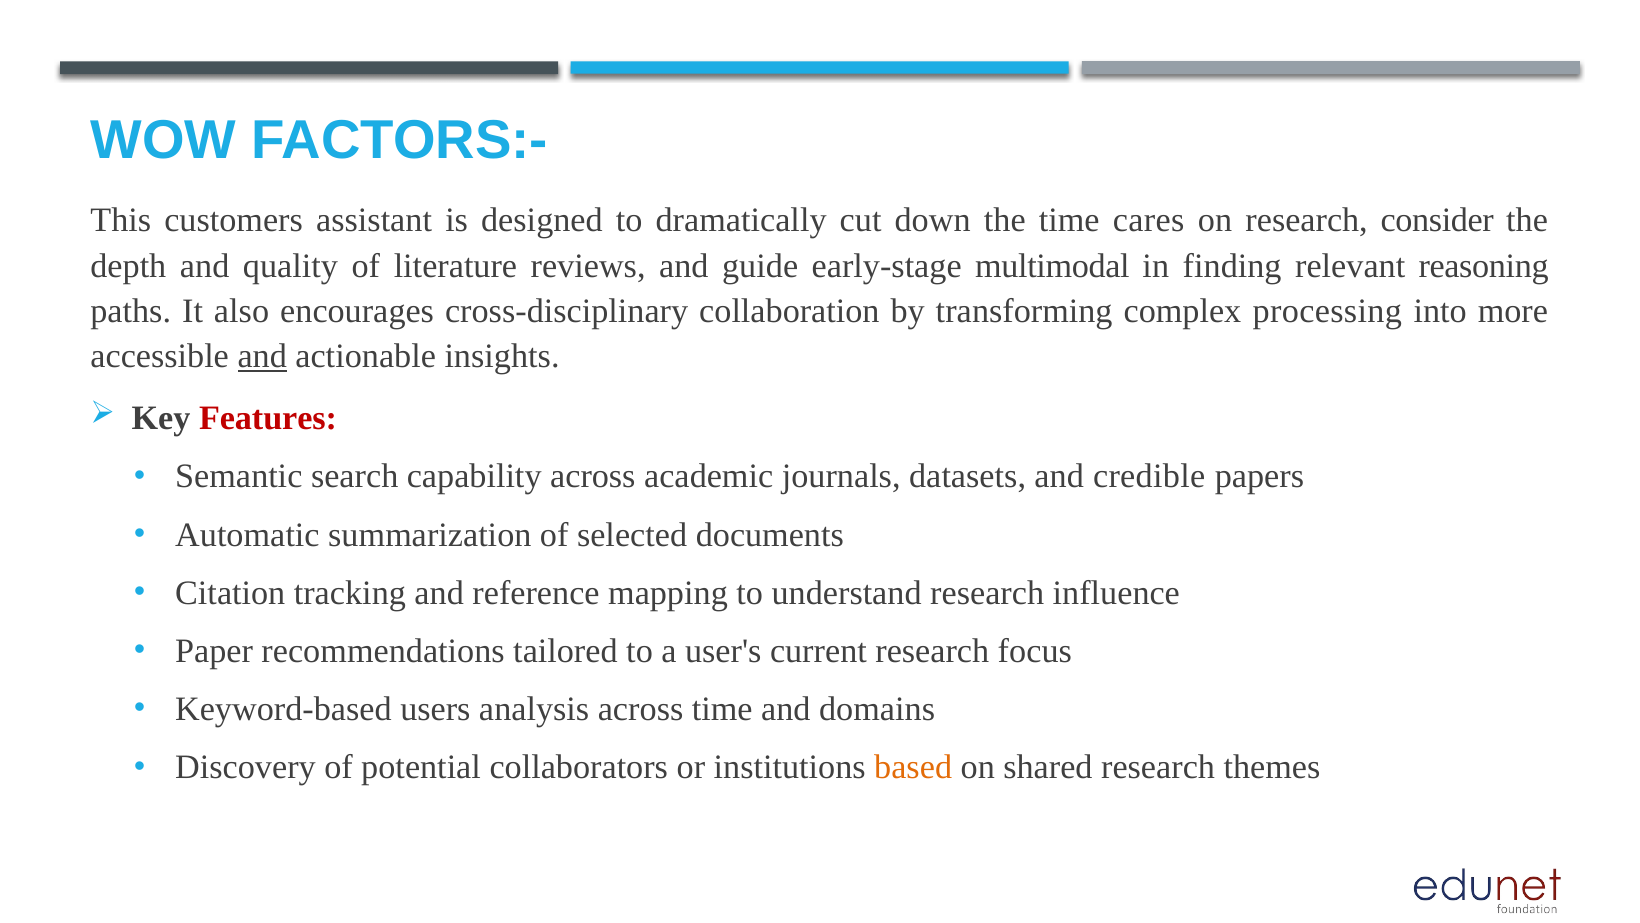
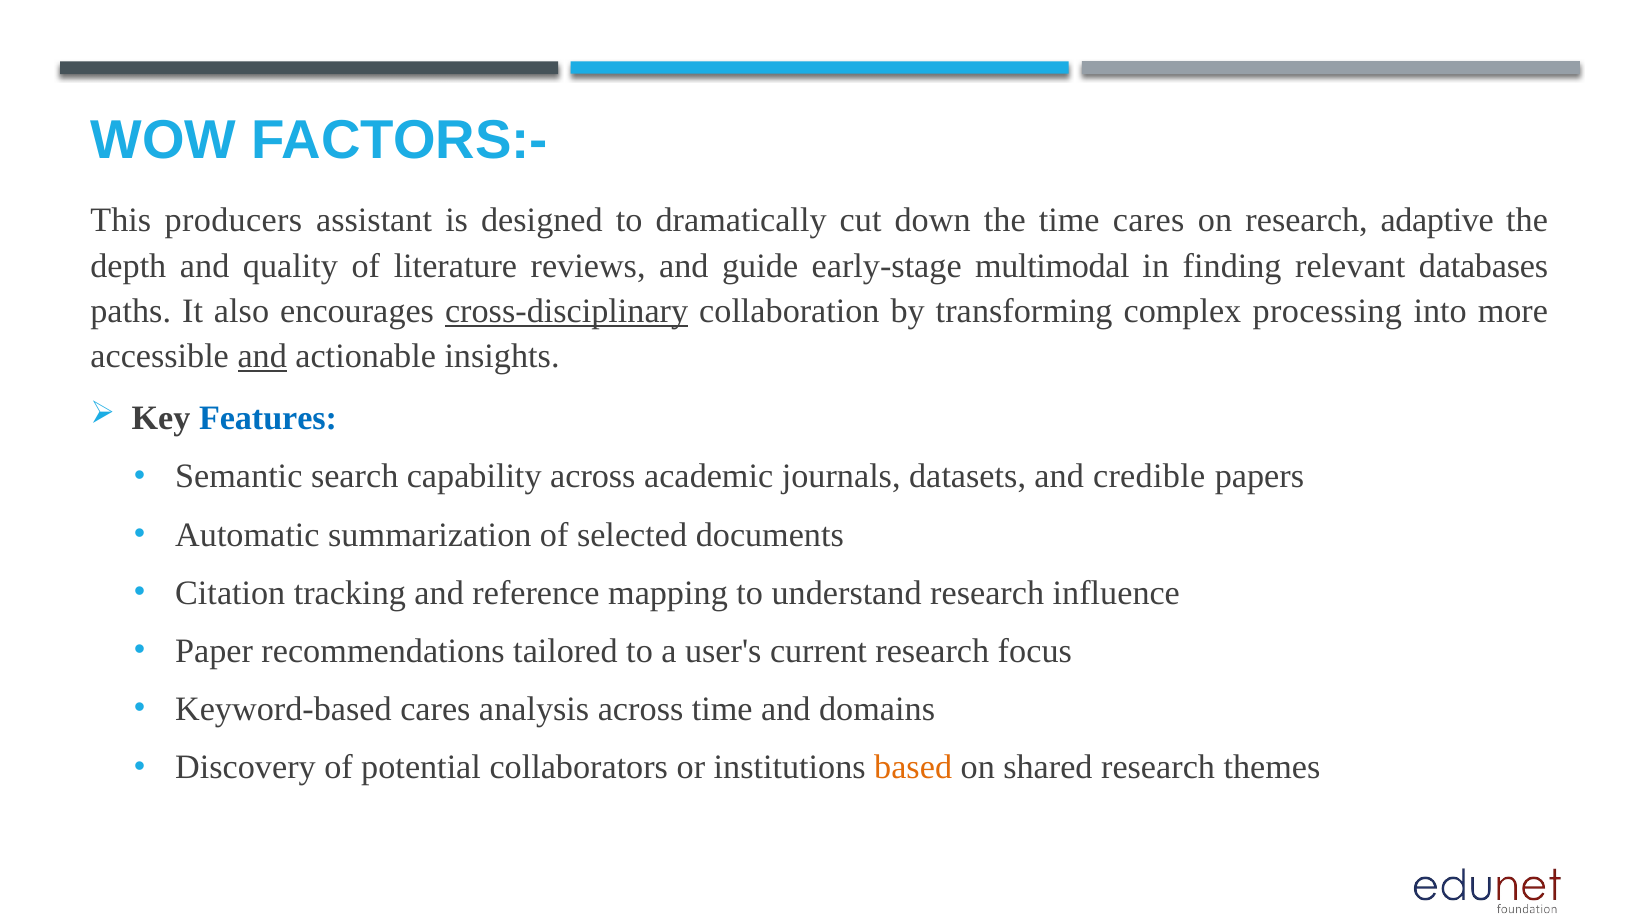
customers: customers -> producers (233, 221)
consider: consider -> adaptive (1437, 221)
reasoning: reasoning -> databases (1484, 266)
cross-disciplinary underline: none -> present (567, 311)
Features colour: red -> blue (268, 418)
Keyword-based users: users -> cares (435, 709)
